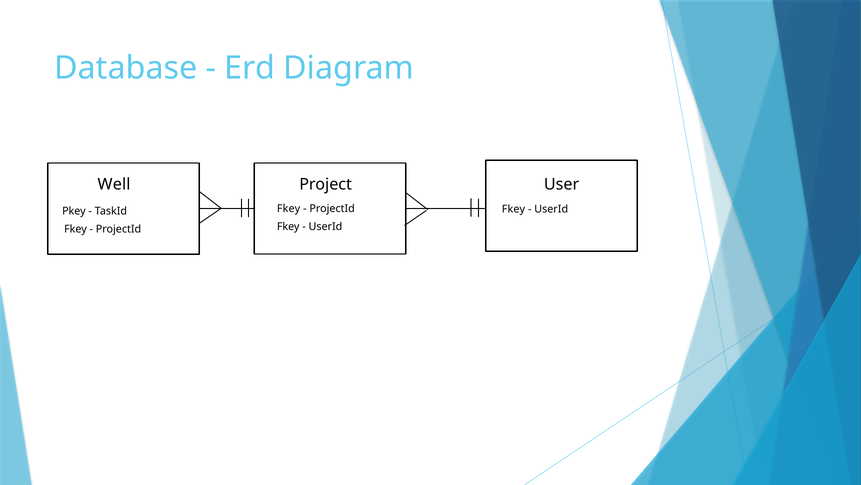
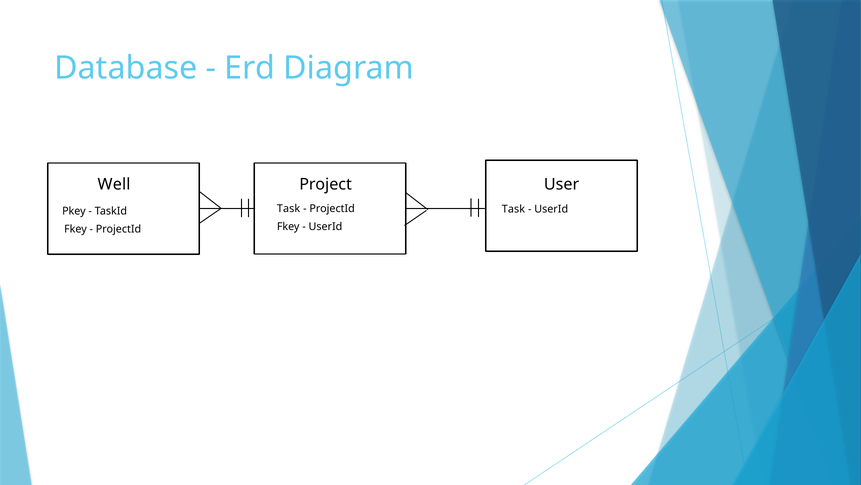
Fkey: Fkey -> Task (289, 208)
Fkey: Fkey -> Task (513, 209)
